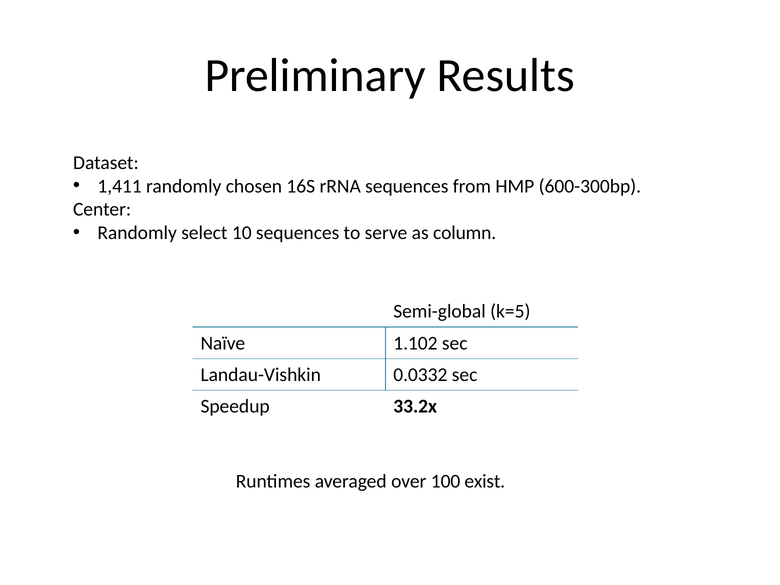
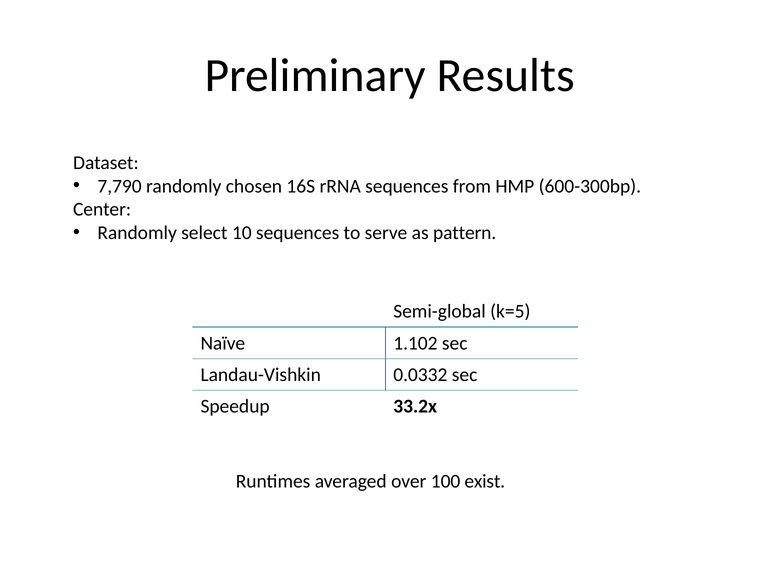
1,411: 1,411 -> 7,790 (120, 186)
column: column -> pattern (465, 233)
